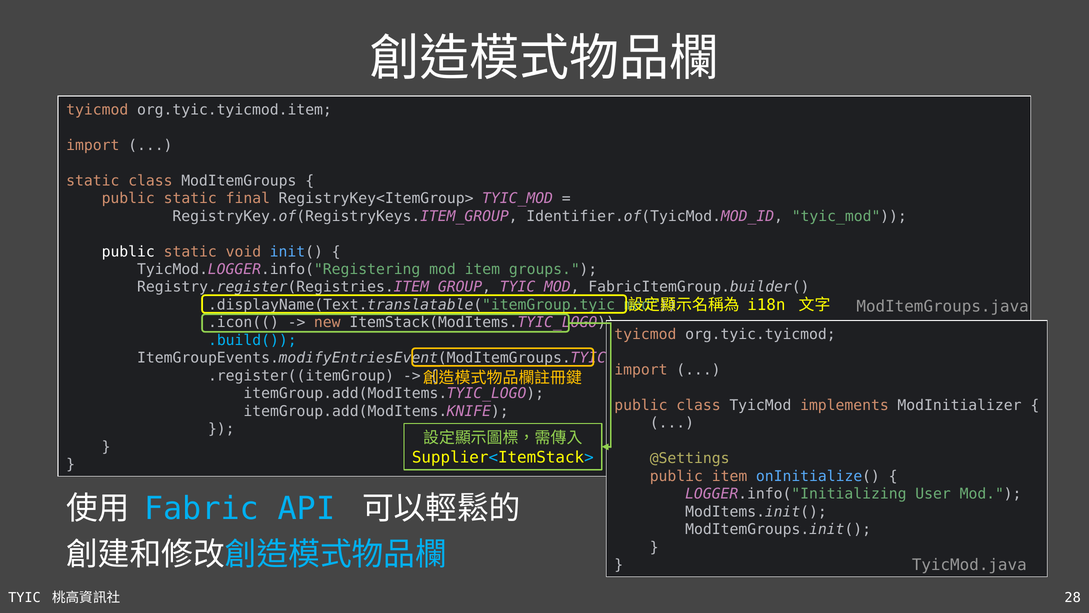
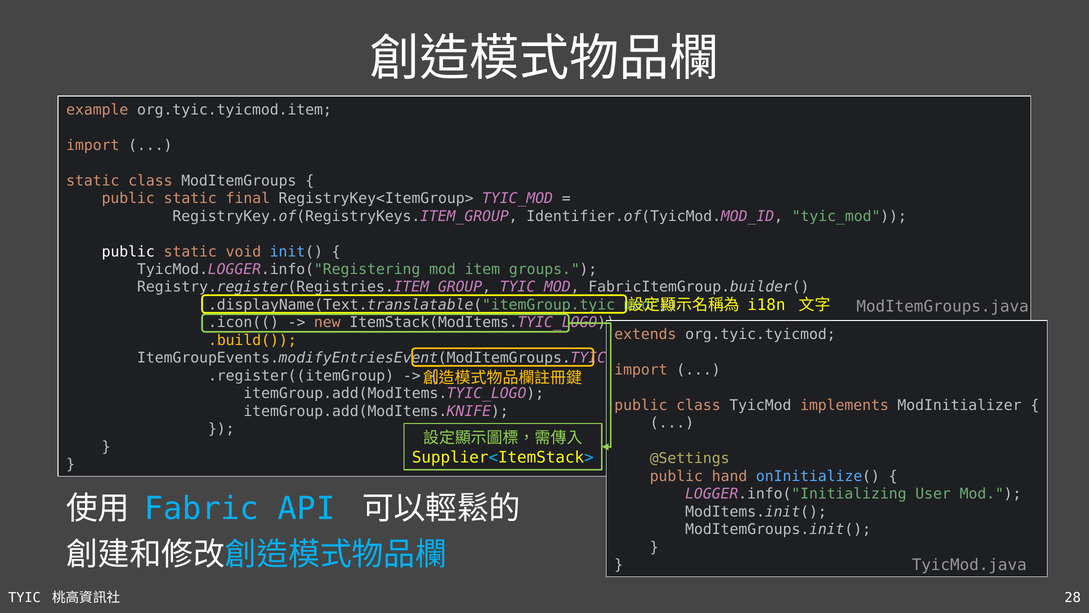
tyicmod: tyicmod -> example (97, 110)
tyicmod: tyicmod -> extends (645, 334)
.build( colour: light blue -> yellow (252, 340)
public item: item -> hand (730, 476)
